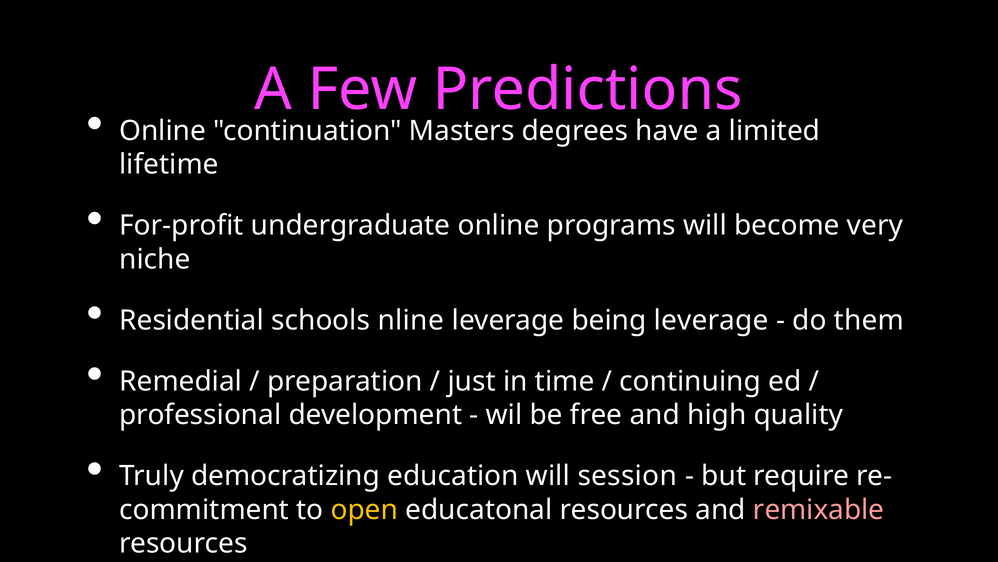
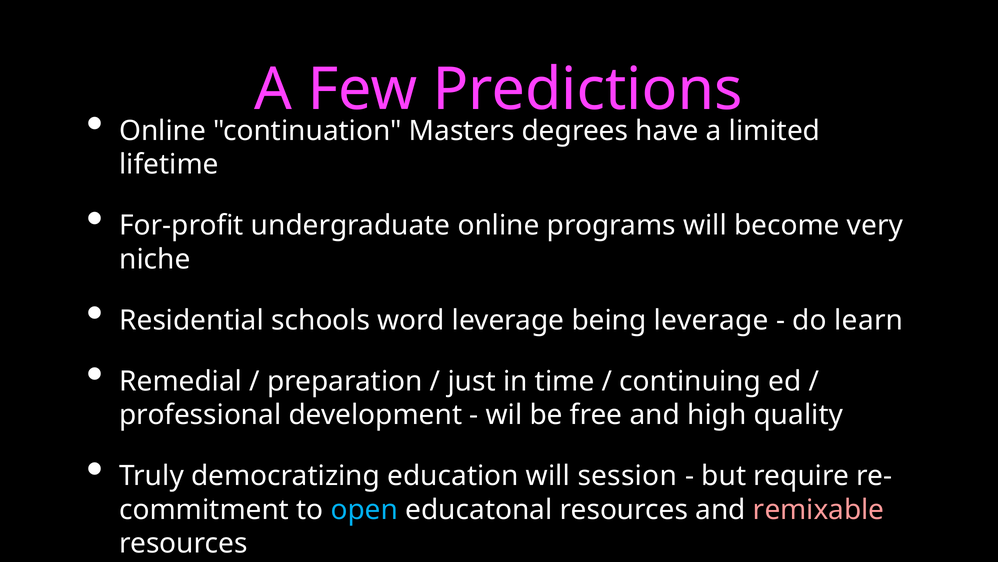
nline: nline -> word (411, 320)
them: them -> learn (869, 320)
open colour: yellow -> light blue (364, 509)
